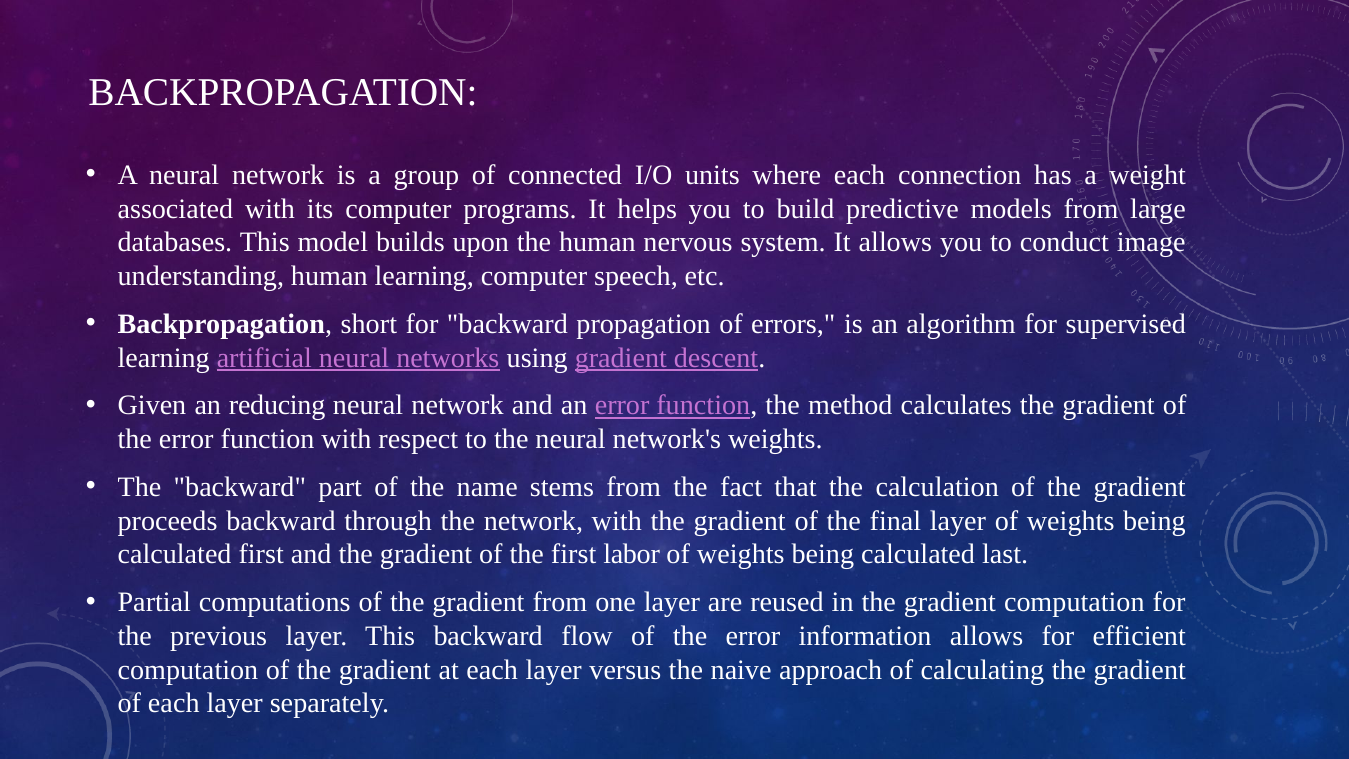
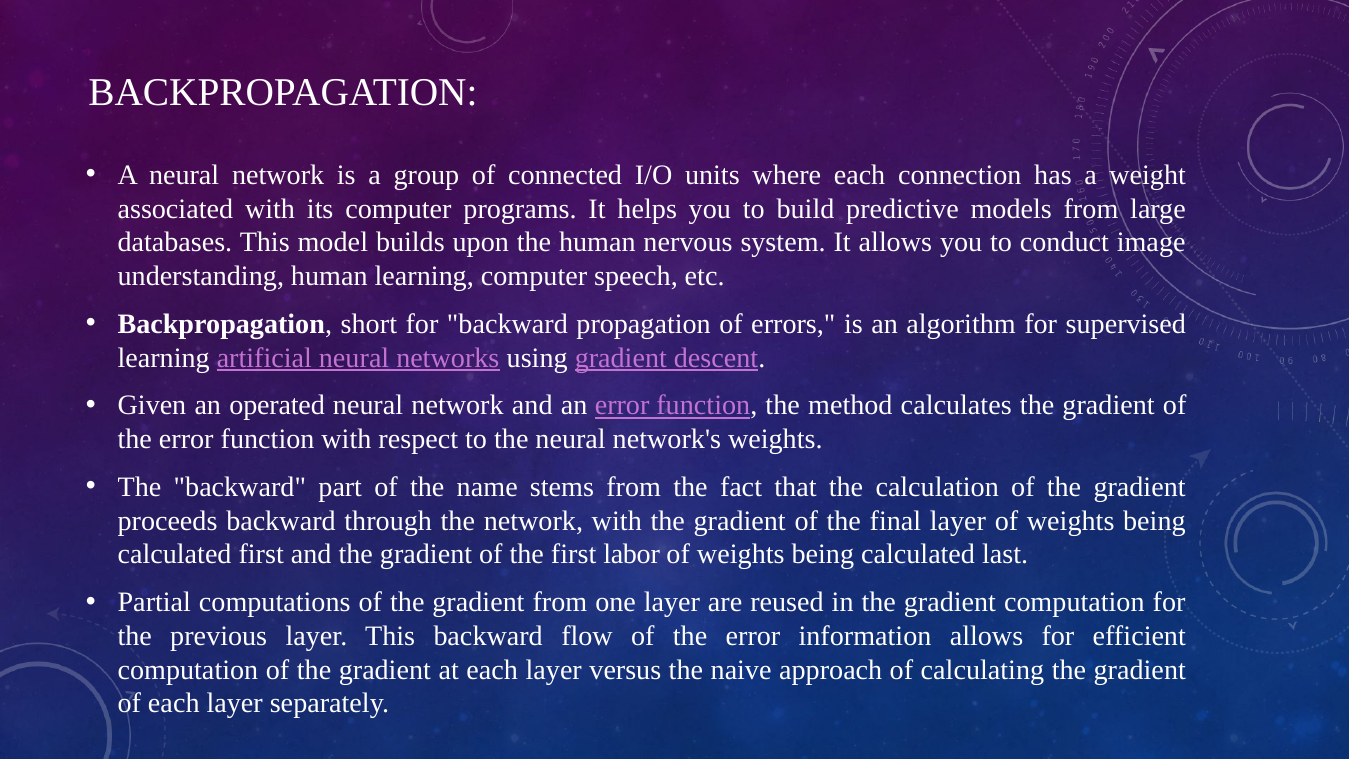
reducing: reducing -> operated (277, 405)
